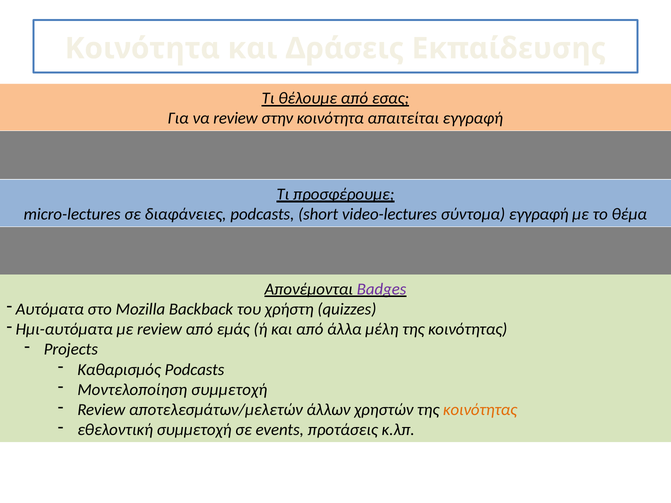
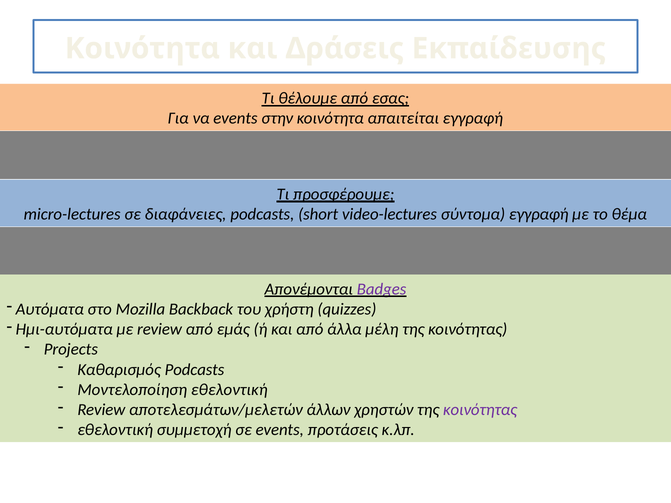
να review: review -> events (235, 119)
Μοντελοποίηση συμμετοχή: συμμετοχή -> εθελοντική (229, 390)
κοινότητας colour: orange -> purple (480, 410)
